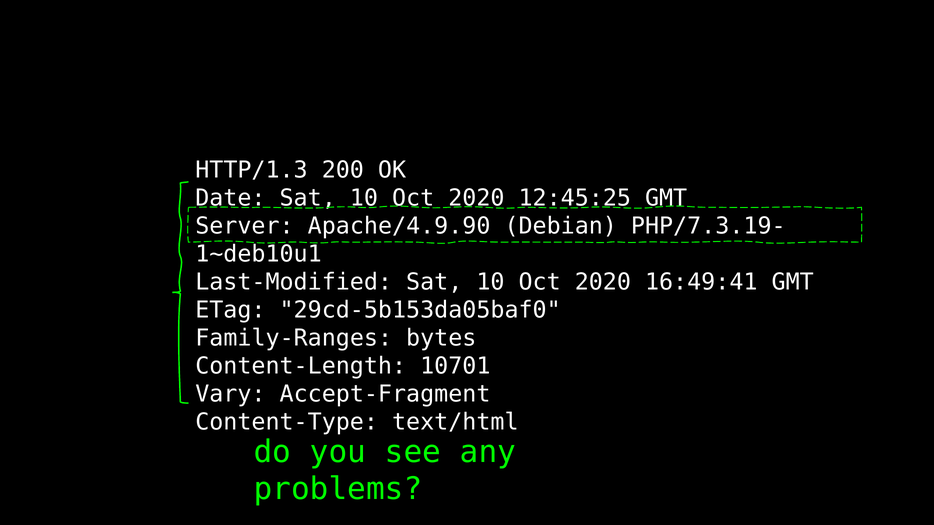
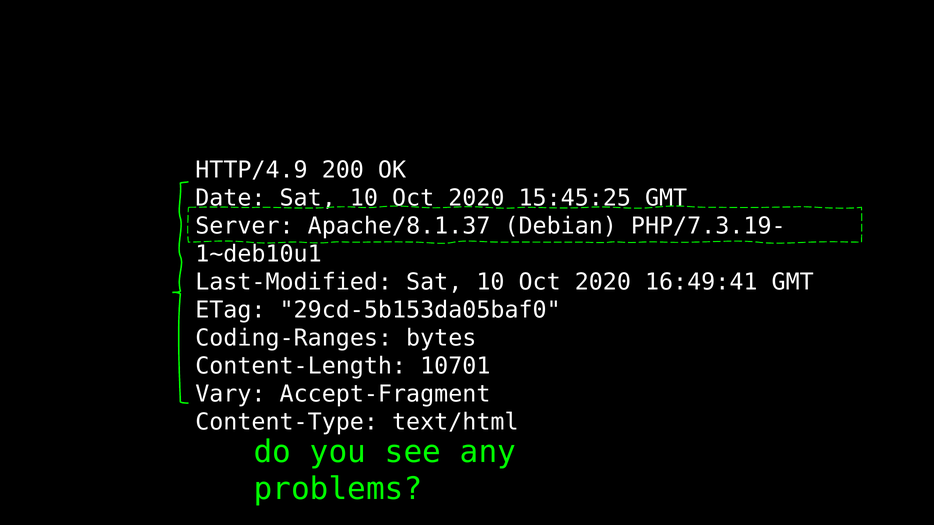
HTTP/1.3: HTTP/1.3 -> HTTP/4.9 (251, 170)
12:45:25: 12:45:25 -> 15:45:25 (575, 198)
Apache/4.9.90: Apache/4.9.90 -> Apache/8.1.37 (399, 226)
Family-Ranges: Family-Ranges -> Coding-Ranges (294, 338)
